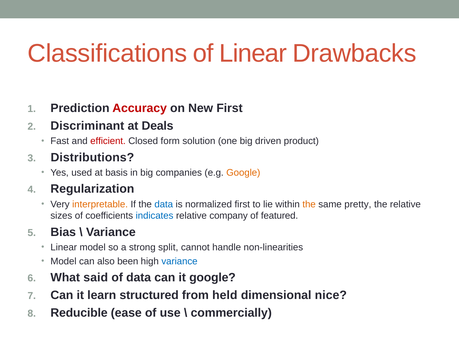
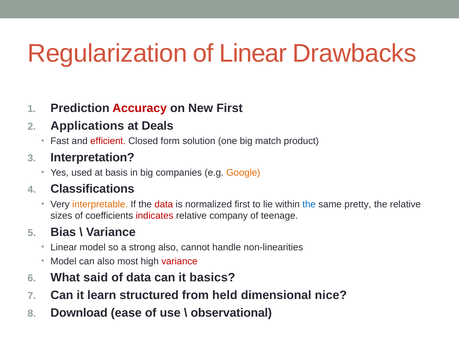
Classifications: Classifications -> Regularization (107, 53)
Discriminant: Discriminant -> Applications (87, 126)
driven: driven -> match (268, 141)
Distributions: Distributions -> Interpretation (92, 158)
Regularization: Regularization -> Classifications (92, 189)
data colour: blue -> red (164, 204)
the colour: orange -> blue (309, 204)
indicates colour: blue -> red (155, 216)
featured: featured -> teenage (279, 216)
strong split: split -> also (168, 248)
been: been -> most (128, 262)
variance colour: blue -> red (179, 262)
it google: google -> basics (212, 278)
Reducible: Reducible -> Download (79, 313)
commercially: commercially -> observational (231, 313)
